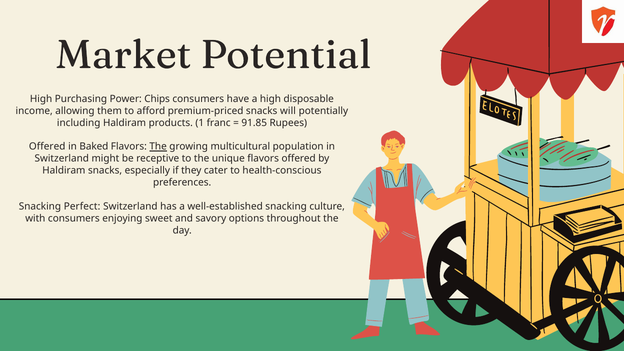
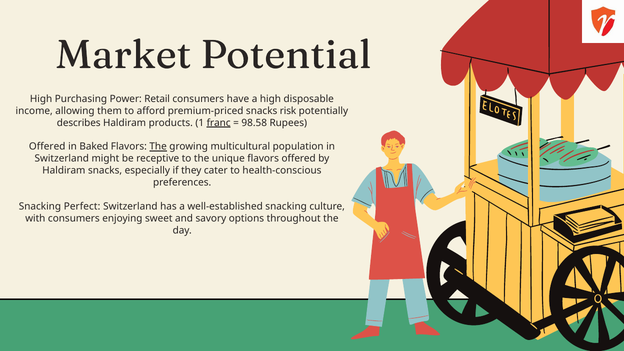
Chips: Chips -> Retail (157, 99)
will: will -> risk (288, 111)
including: including -> describes (79, 123)
franc underline: none -> present (219, 123)
91.85: 91.85 -> 98.58 (254, 123)
